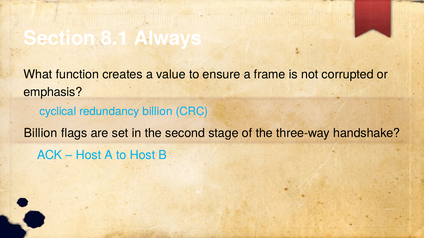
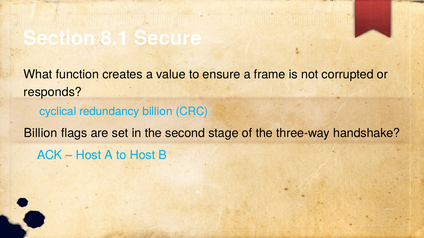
Always: Always -> Secure (168, 38)
emphasis: emphasis -> responds (53, 92)
